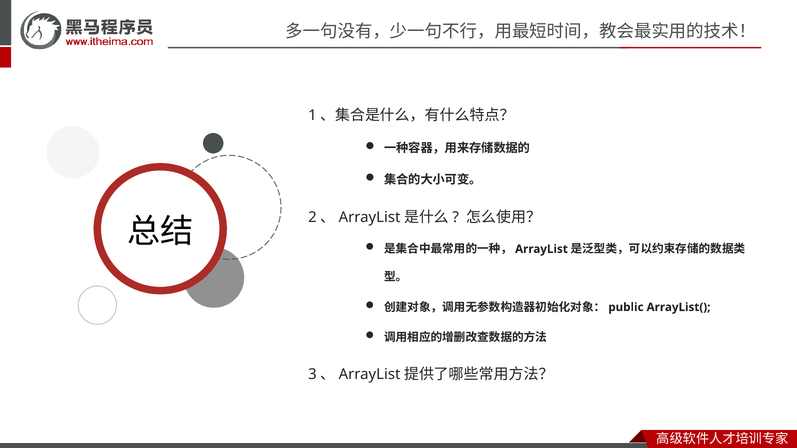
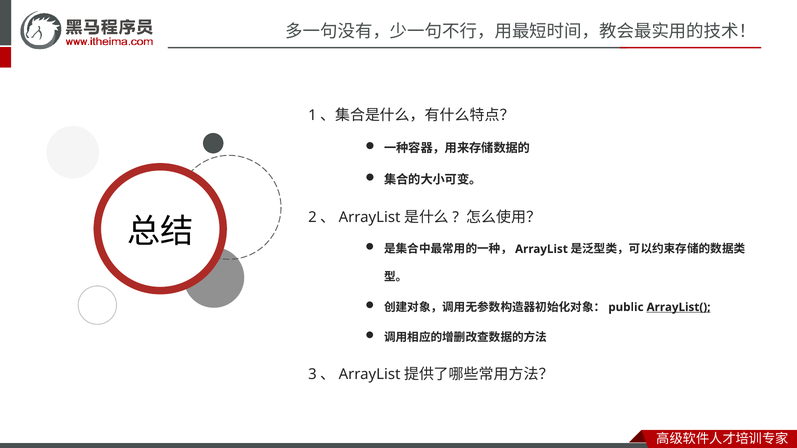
ArrayList( underline: none -> present (679, 307)
